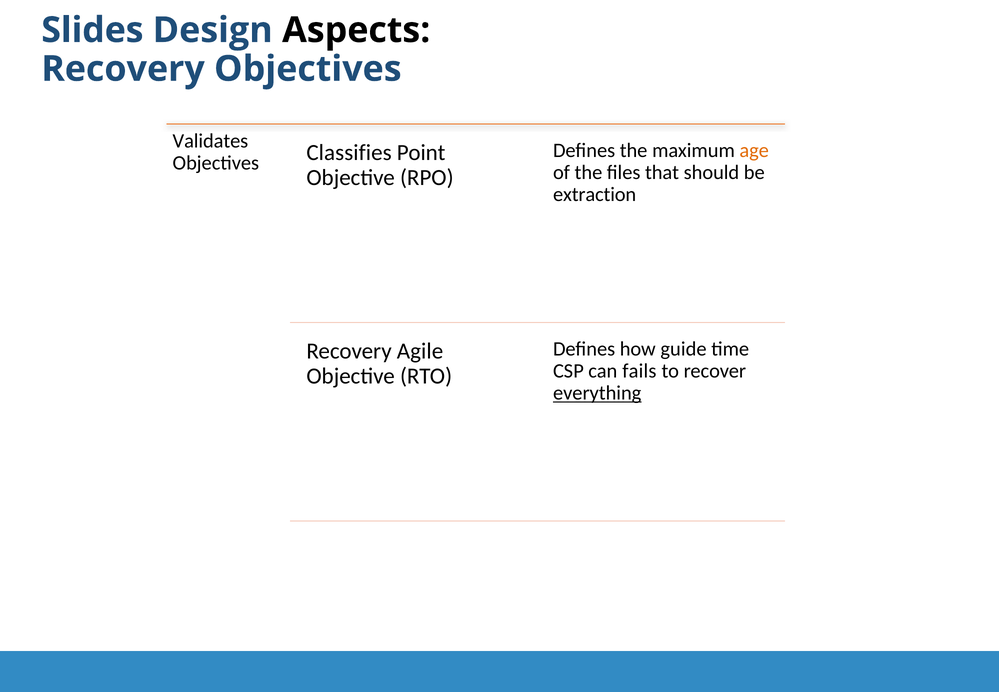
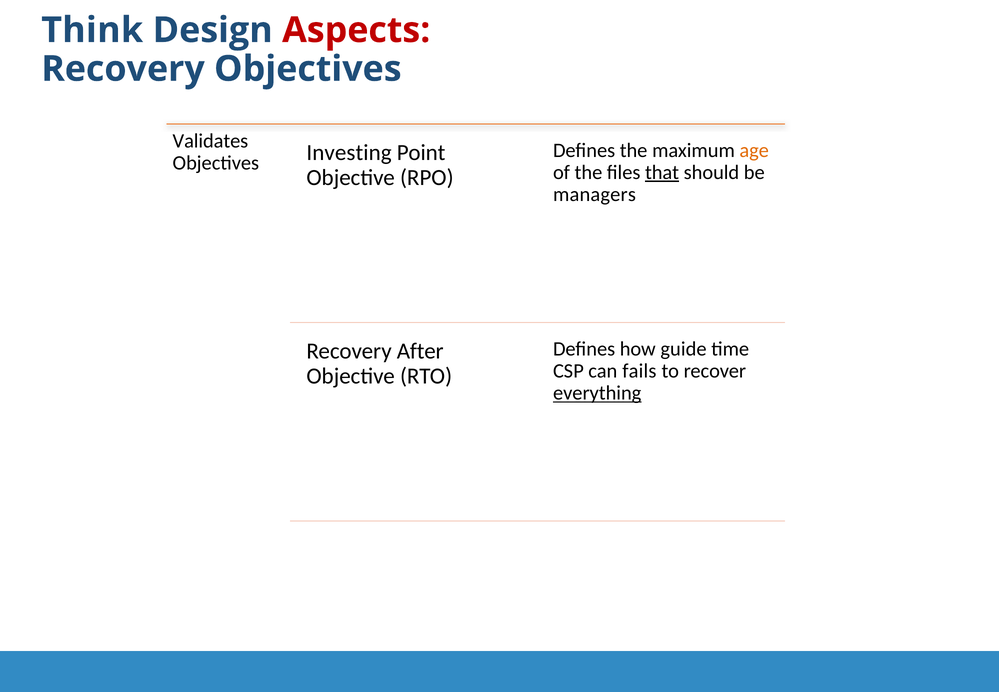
Slides: Slides -> Think (92, 30)
Aspects colour: black -> red (356, 30)
Classifies: Classifies -> Investing (349, 152)
that underline: none -> present (662, 172)
extraction: extraction -> managers (594, 194)
Agile: Agile -> After (420, 351)
